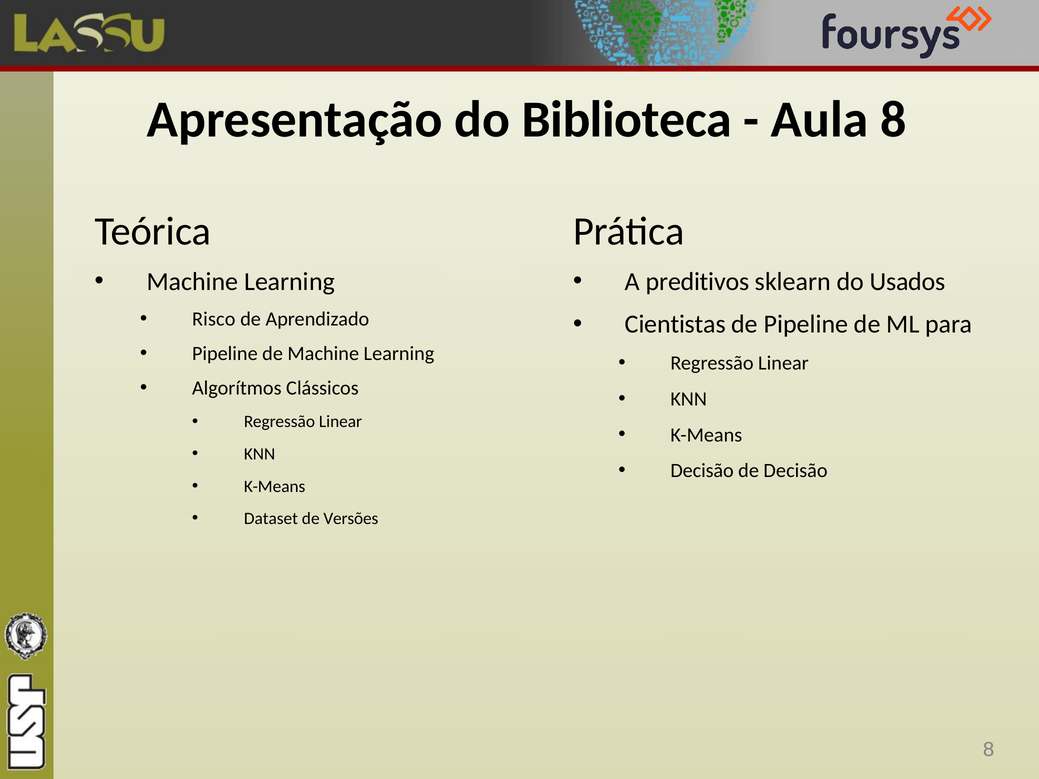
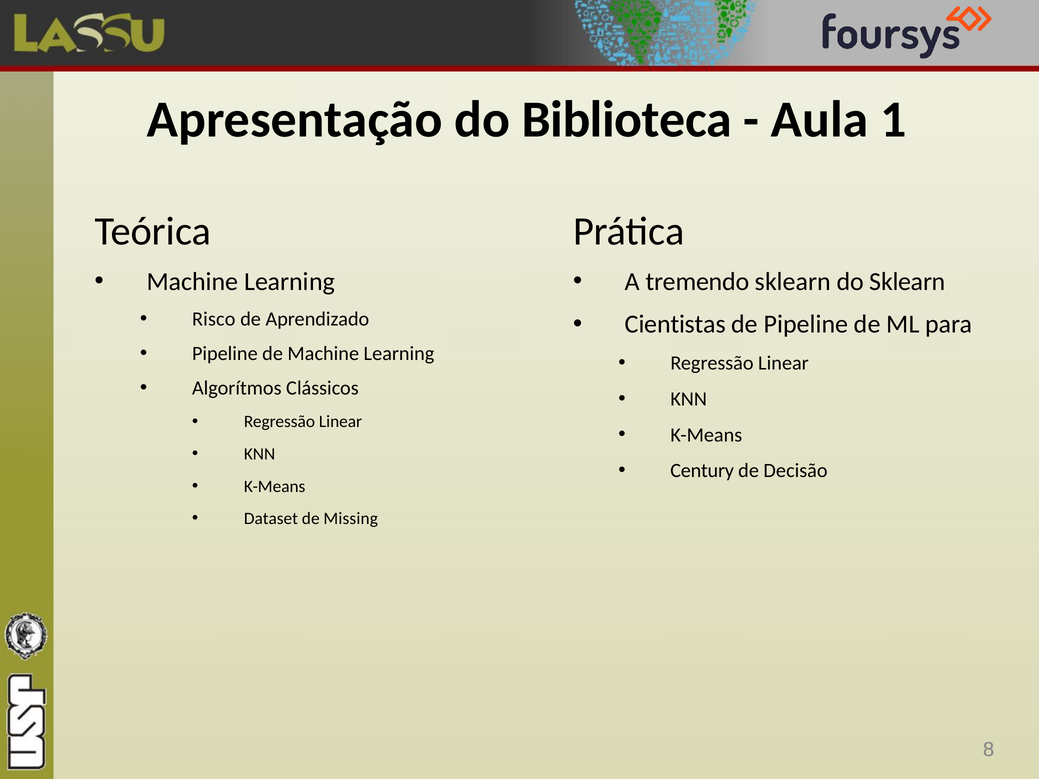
Aula 8: 8 -> 1 (893, 119)
preditivos: preditivos -> tremendo (698, 282)
do Usados: Usados -> Sklearn (908, 282)
Decisão: Decisão -> Century (702, 471)
Versões: Versões -> Missing (351, 519)
